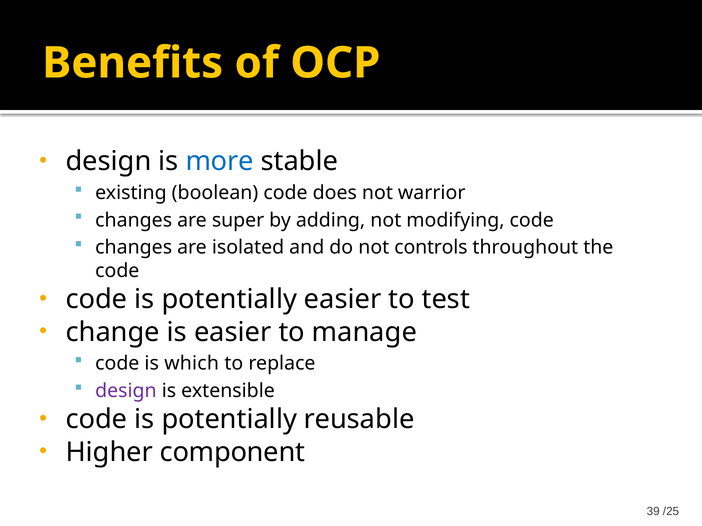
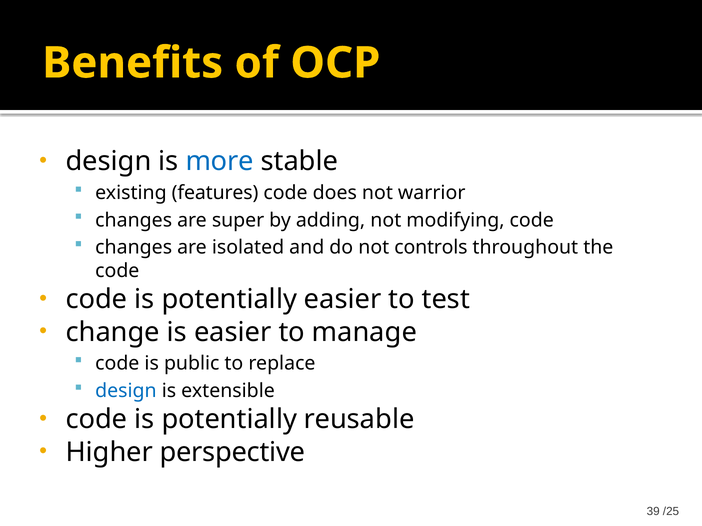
boolean: boolean -> features (215, 193)
which: which -> public (192, 364)
design colour: purple -> blue (126, 391)
component: component -> perspective (232, 453)
